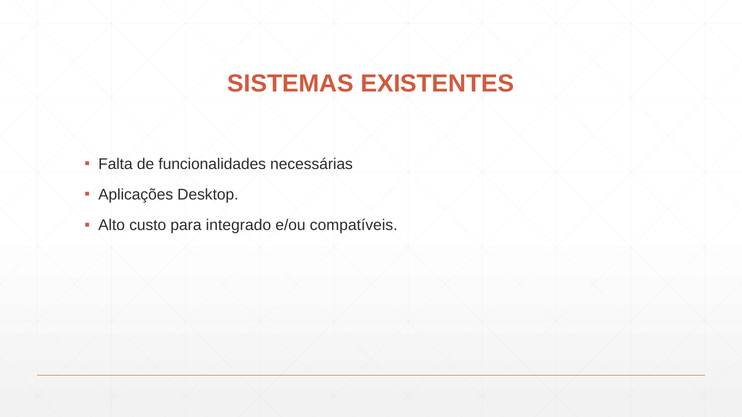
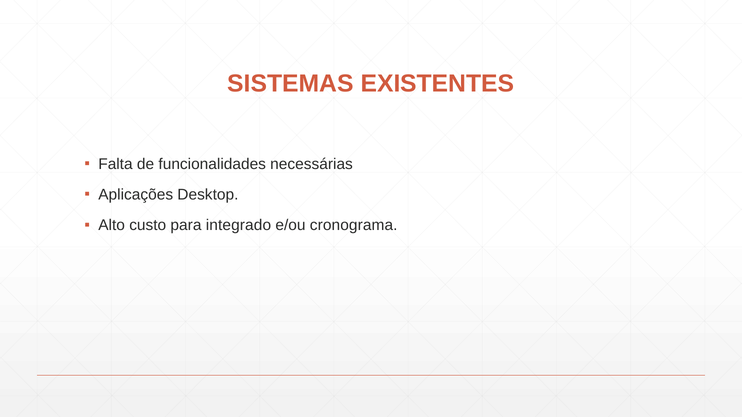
compatíveis: compatíveis -> cronograma (354, 225)
